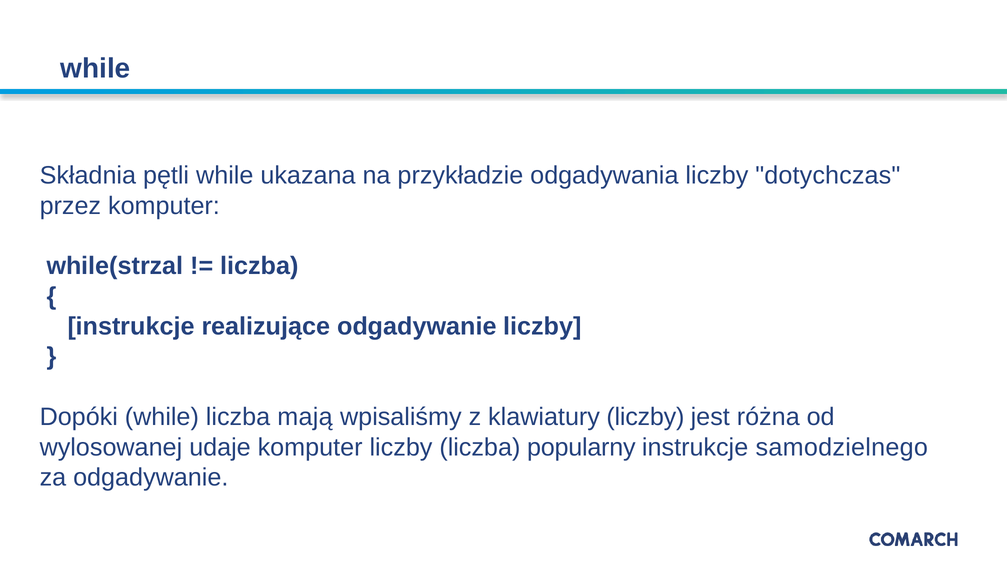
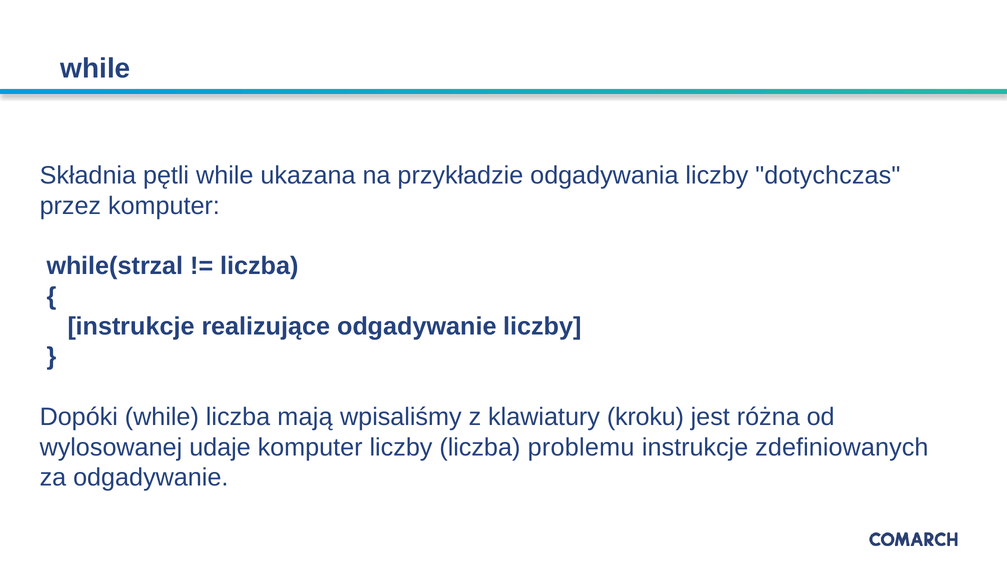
klawiatury liczby: liczby -> kroku (645, 417)
popularny: popularny -> problemu (581, 448)
samodzielnego: samodzielnego -> zdefiniowanych (842, 448)
